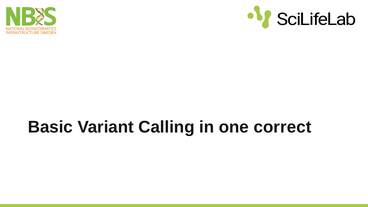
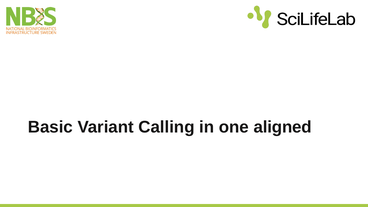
correct: correct -> aligned (283, 127)
